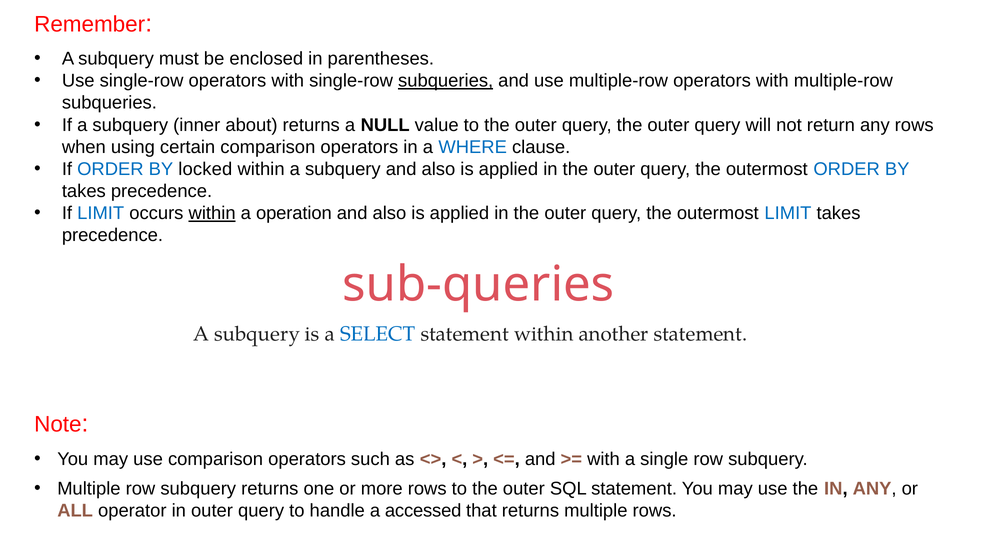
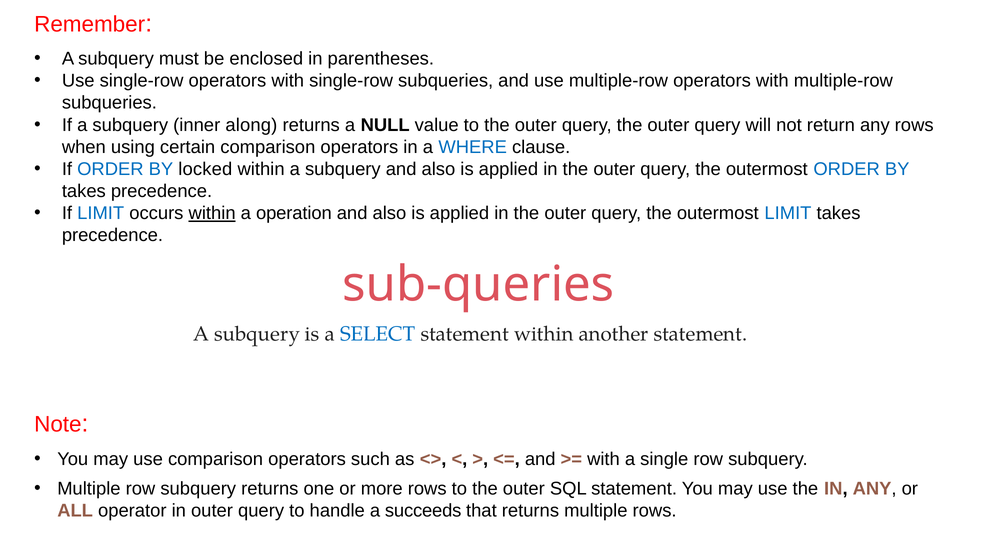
subqueries underline: present -> none (446, 81)
about: about -> along (251, 125)
accessed: accessed -> succeeds (423, 511)
